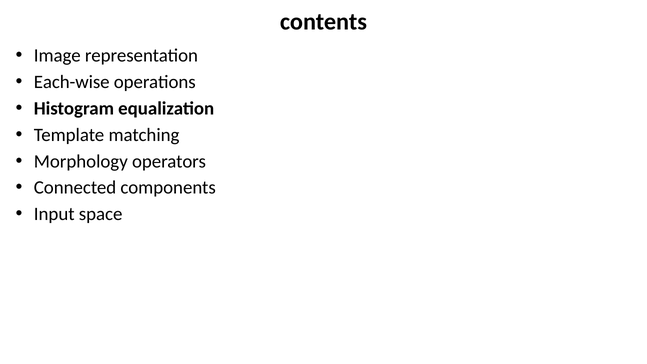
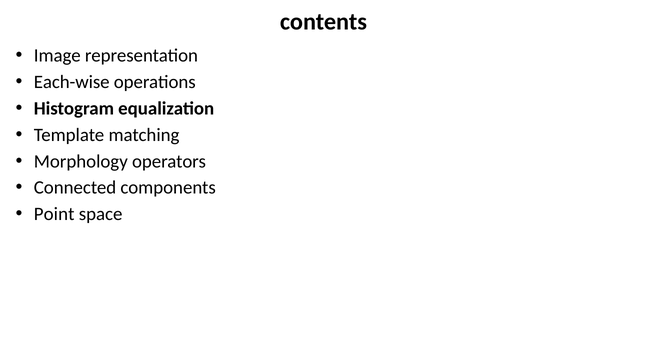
Input: Input -> Point (54, 214)
